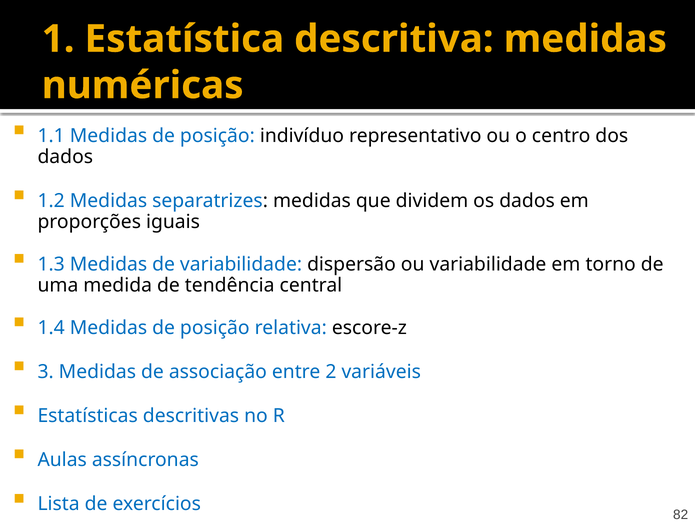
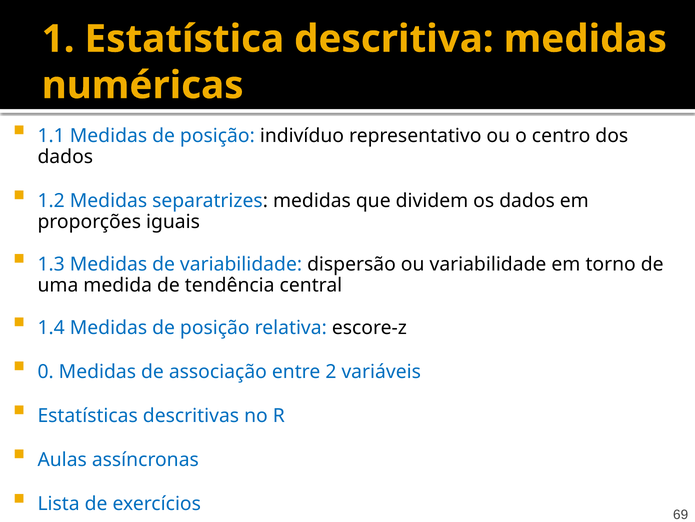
3: 3 -> 0 (46, 371)
82: 82 -> 69 (681, 514)
